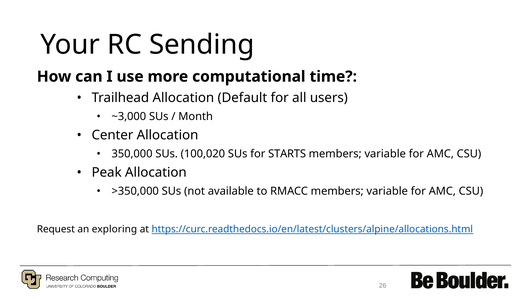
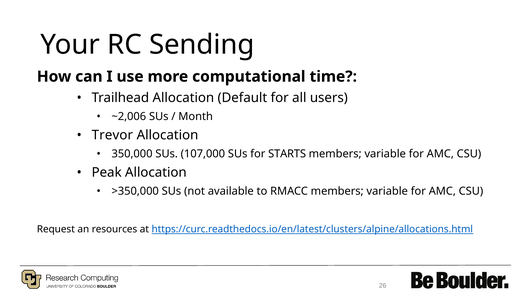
~3,000: ~3,000 -> ~2,006 (129, 116)
Center: Center -> Trevor (112, 135)
100,020: 100,020 -> 107,000 (203, 154)
exploring: exploring -> resources (114, 229)
